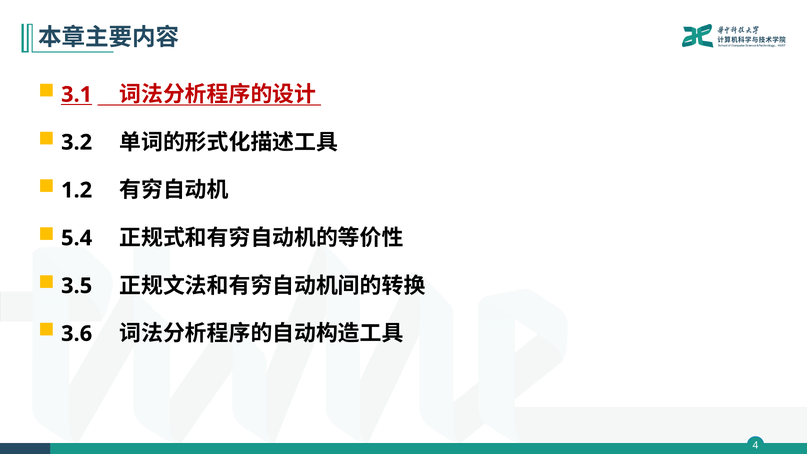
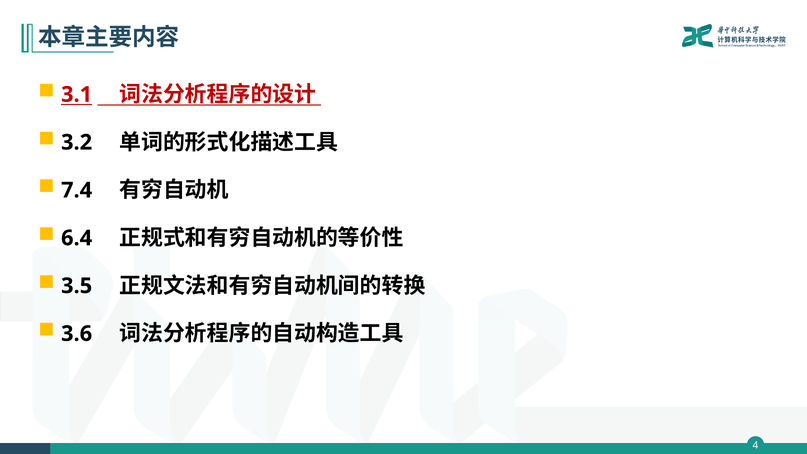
1.2: 1.2 -> 7.4 (77, 190)
5.4: 5.4 -> 6.4 (77, 238)
